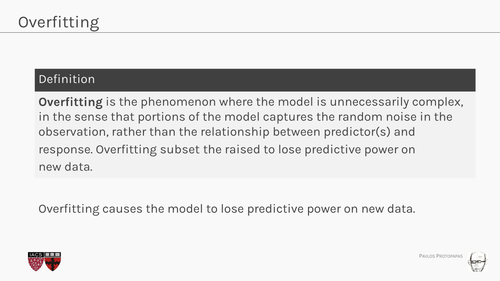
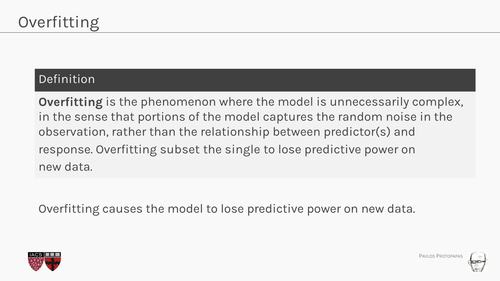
raised: raised -> single (243, 149)
